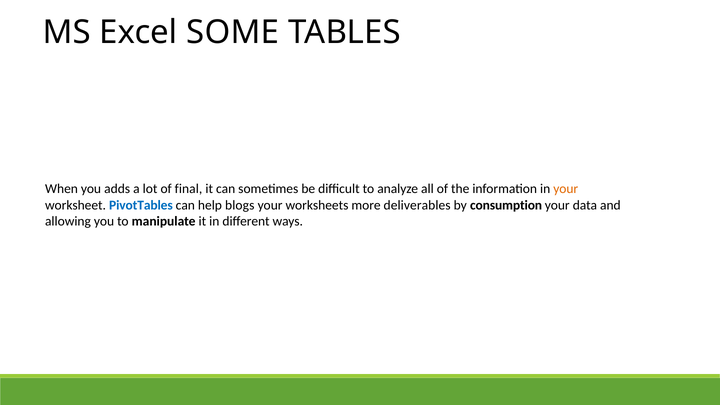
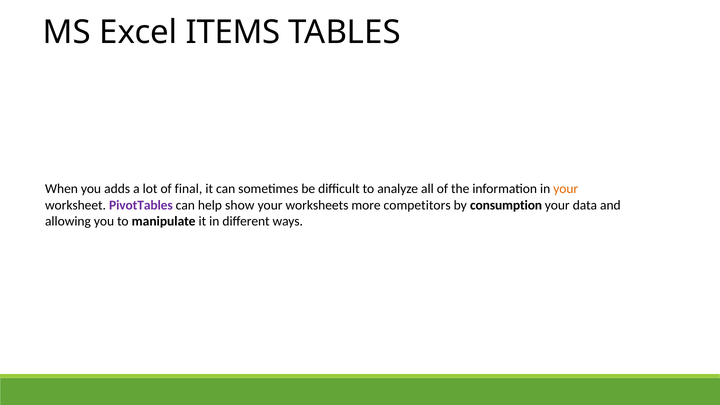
SOME: SOME -> ITEMS (233, 32)
PivotTables colour: blue -> purple (141, 205)
blogs: blogs -> show (240, 205)
deliverables: deliverables -> competitors (417, 205)
